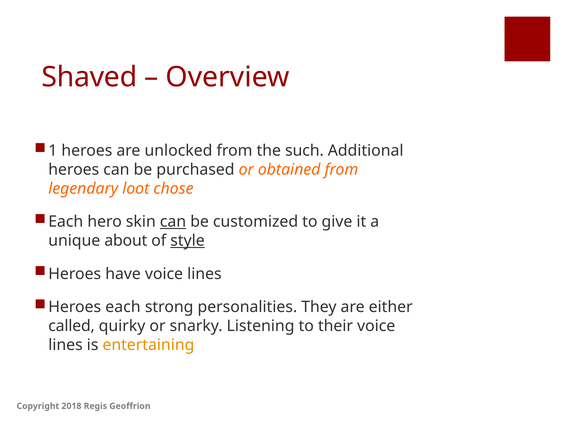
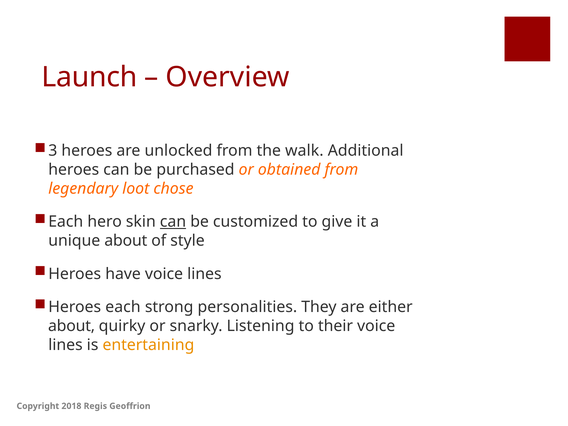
Shaved: Shaved -> Launch (89, 77)
1: 1 -> 3 (53, 151)
such: such -> walk (304, 151)
style underline: present -> none (187, 241)
called: called -> about (72, 326)
